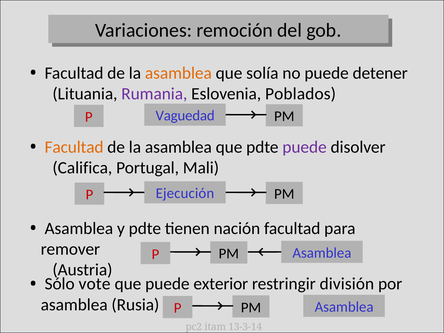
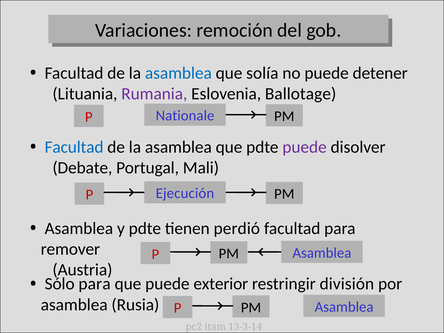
asamblea colour: orange -> blue (178, 73)
Poblados: Poblados -> Ballotage (301, 94)
Vaguedad: Vaguedad -> Nationale (185, 116)
Facultad colour: orange -> blue (74, 147)
Califica: Califica -> Debate (82, 168)
nación: nación -> perdió (237, 228)
Sólo vote: vote -> para (95, 284)
